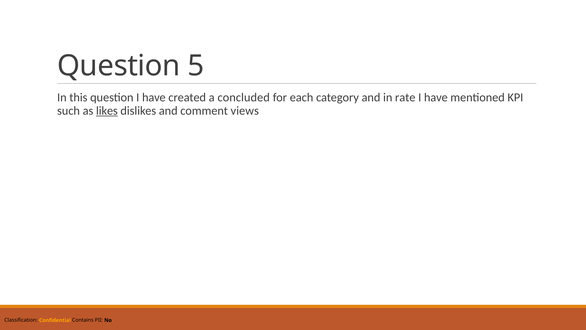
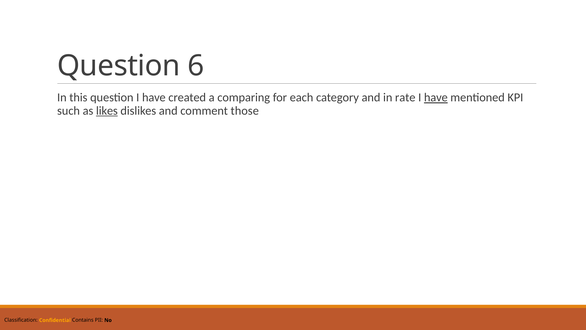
5: 5 -> 6 (196, 66)
concluded: concluded -> comparing (244, 97)
have underline: none -> present (436, 97)
views: views -> those (245, 111)
